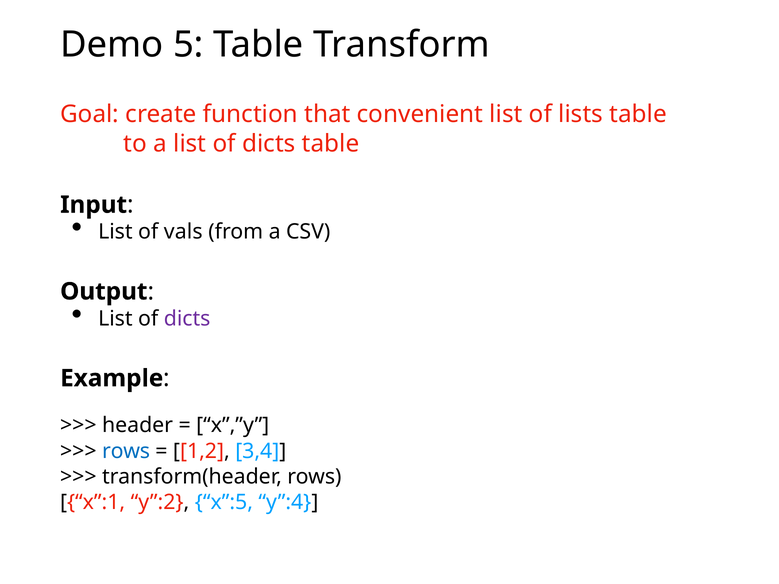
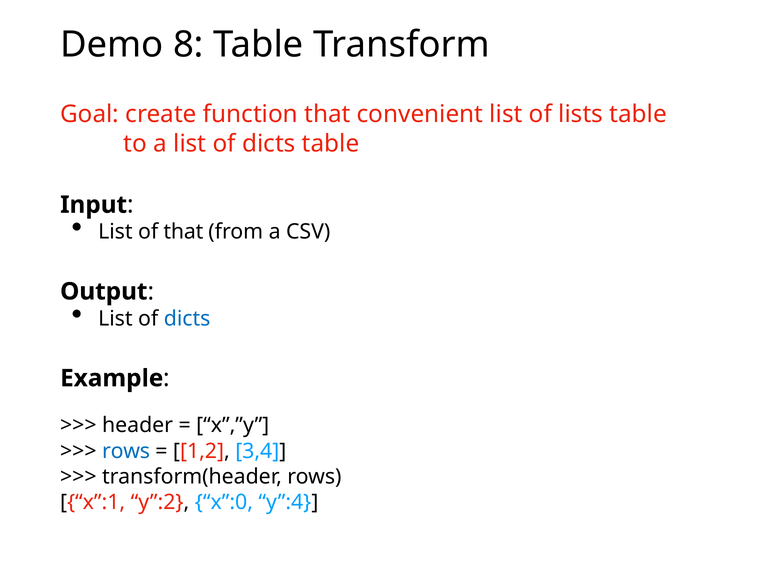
5: 5 -> 8 (188, 45)
of vals: vals -> that (183, 232)
dicts colour: purple -> blue (187, 319)
x”:5: x”:5 -> x”:0 (224, 502)
